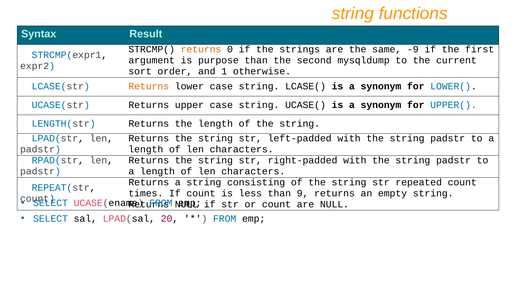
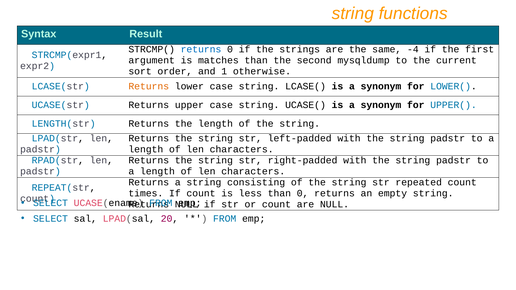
returns colour: orange -> blue (201, 49)
-9: -9 -> -4 (413, 49)
purpose: purpose -> matches (218, 60)
than 9: 9 -> 0 (303, 193)
